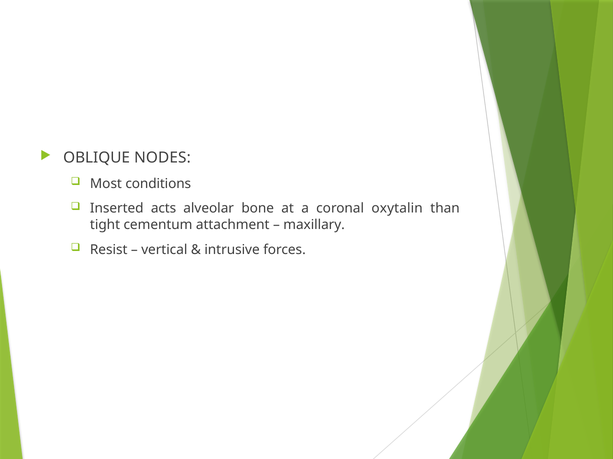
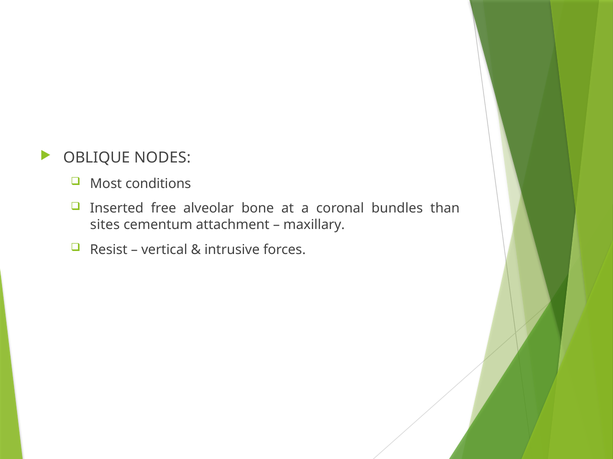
acts: acts -> free (164, 209)
oxytalin: oxytalin -> bundles (397, 209)
tight: tight -> sites (105, 225)
